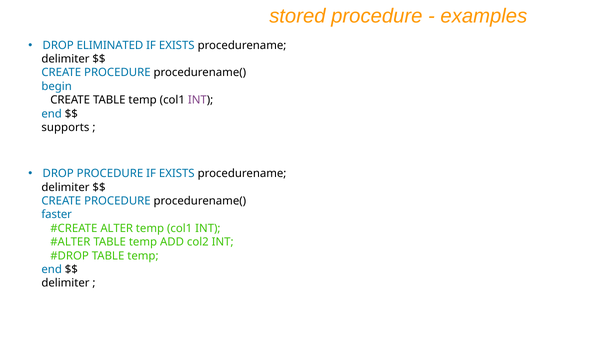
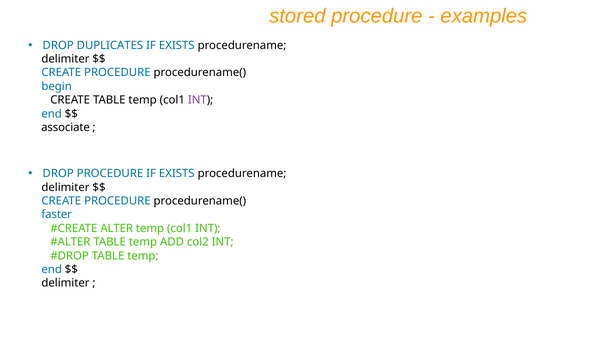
ELIMINATED: ELIMINATED -> DUPLICATES (110, 45)
supports: supports -> associate (66, 127)
